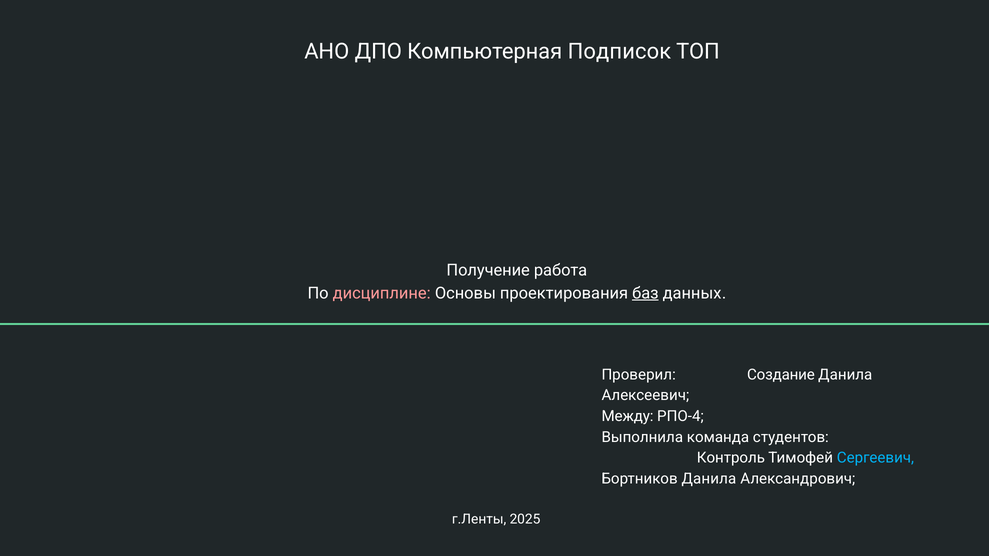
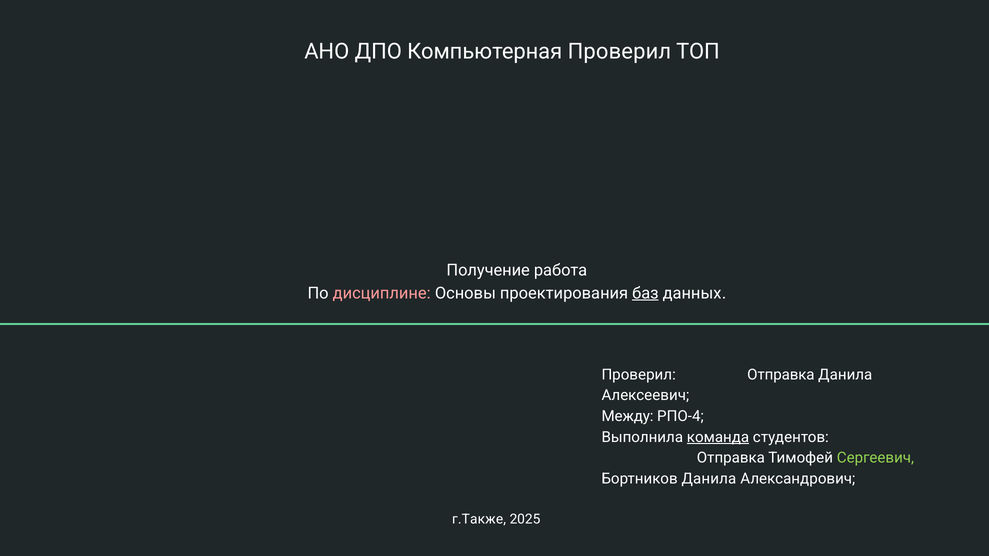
Компьютерная Подписок: Подписок -> Проверил (619, 52)
Проверил Создание: Создание -> Отправка (781, 375)
команда underline: none -> present (718, 437)
Контроль: Контроль -> Отправка (731, 458)
Сергеевич colour: light blue -> light green (875, 458)
г.Ленты: г.Ленты -> г.Также (479, 519)
